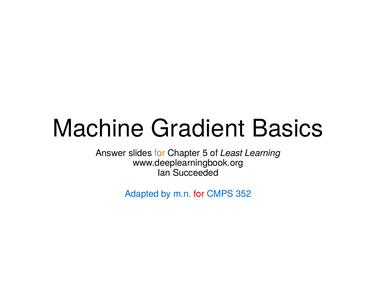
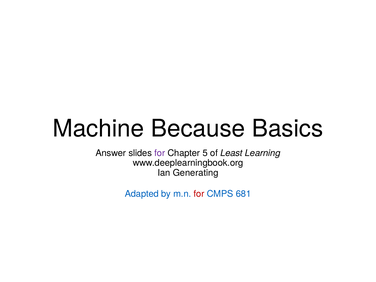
Gradient: Gradient -> Because (198, 129)
for colour: orange -> purple (160, 153)
Succeeded: Succeeded -> Generating (196, 173)
352: 352 -> 681 (243, 194)
